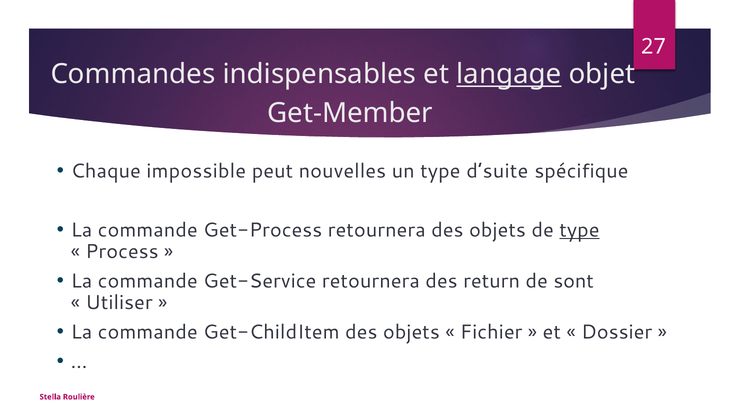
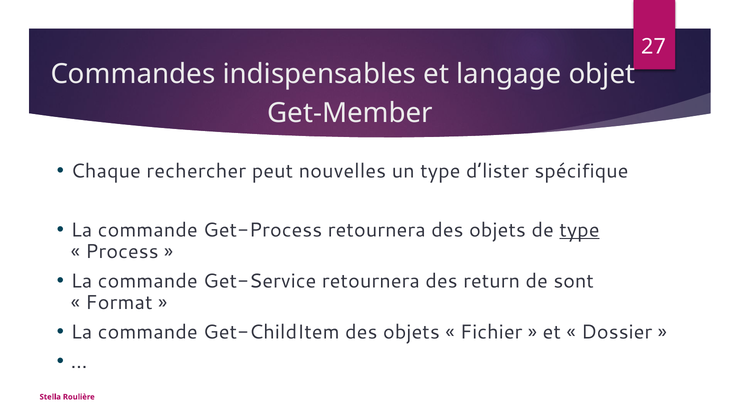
langage underline: present -> none (509, 74)
impossible: impossible -> rechercher (196, 171)
d’suite: d’suite -> d’lister (497, 171)
Utiliser: Utiliser -> Format (119, 303)
